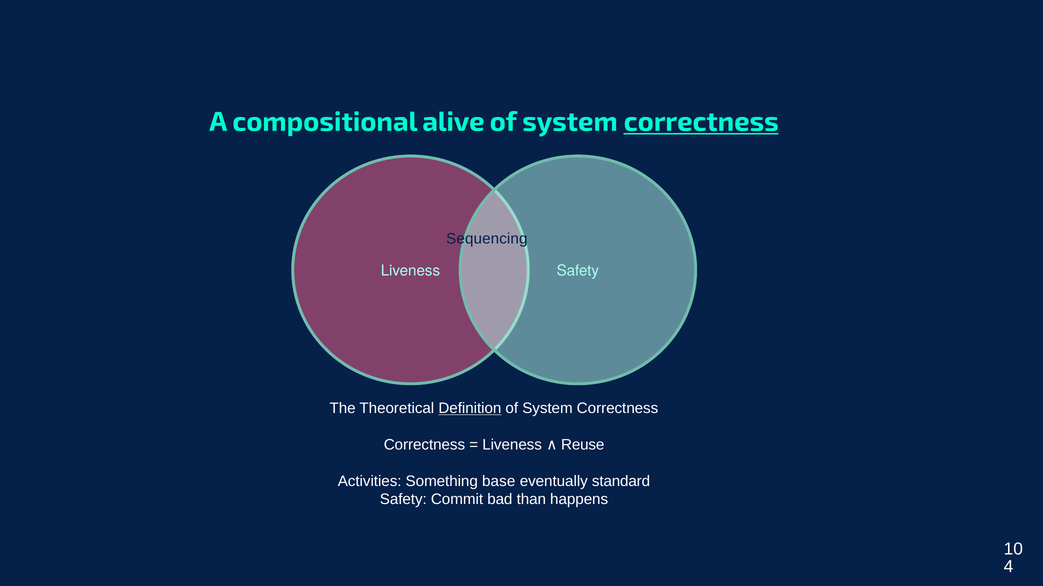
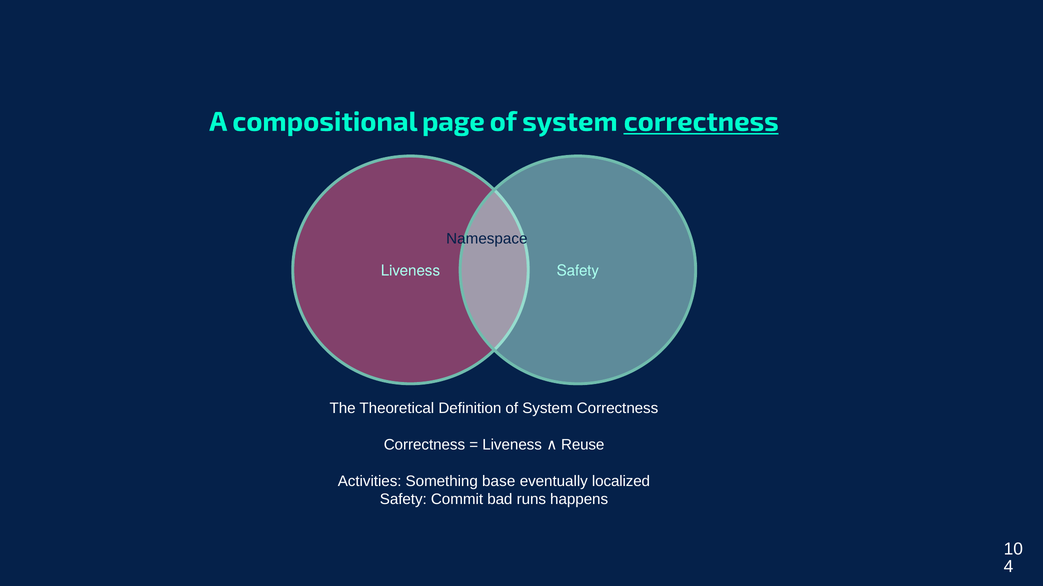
alive: alive -> page (453, 122)
Sequencing: Sequencing -> Namespace (487, 239)
Definition underline: present -> none (470, 409)
standard: standard -> localized (621, 482)
than: than -> runs (531, 500)
